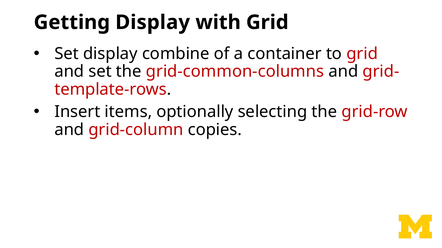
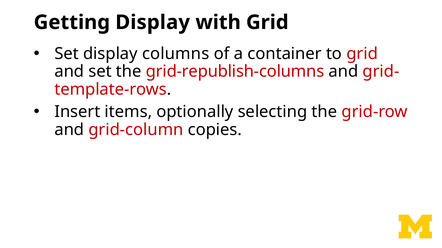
combine: combine -> columns (176, 54)
grid-common-columns: grid-common-columns -> grid-republish-columns (235, 72)
